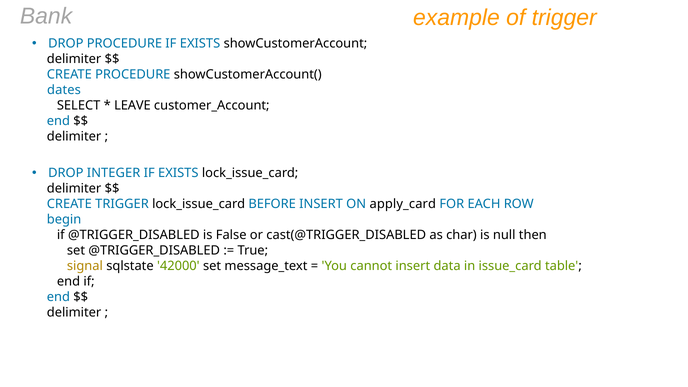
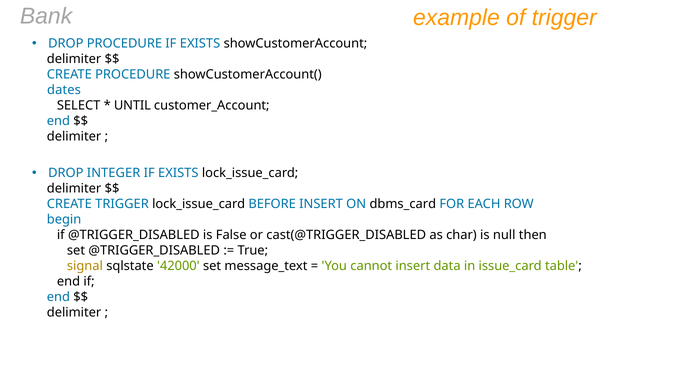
LEAVE: LEAVE -> UNTIL (132, 105)
apply_card: apply_card -> dbms_card (403, 204)
